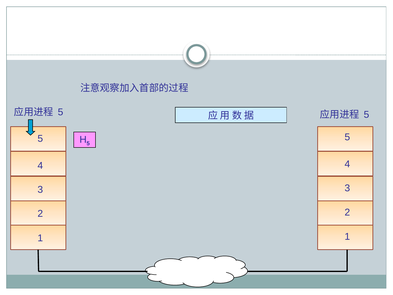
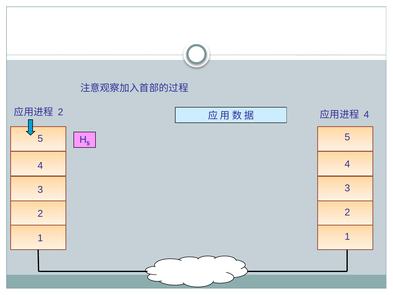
5: 5 -> 2 (61, 112)
5: 5 -> 4 (366, 114)
